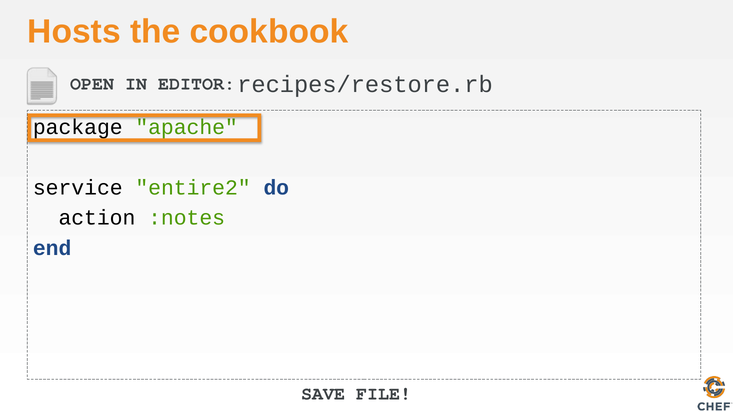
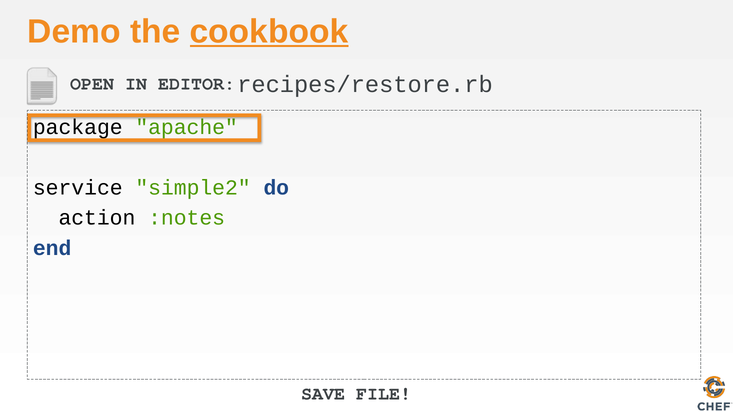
Hosts: Hosts -> Demo (74, 32)
cookbook underline: none -> present (269, 32)
entire2: entire2 -> simple2 (193, 188)
